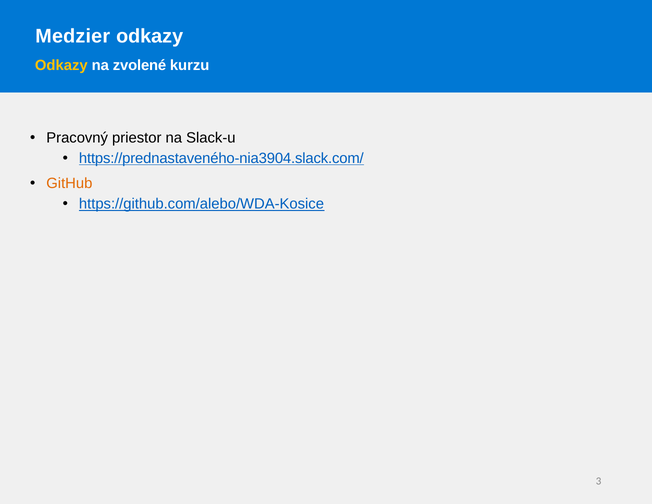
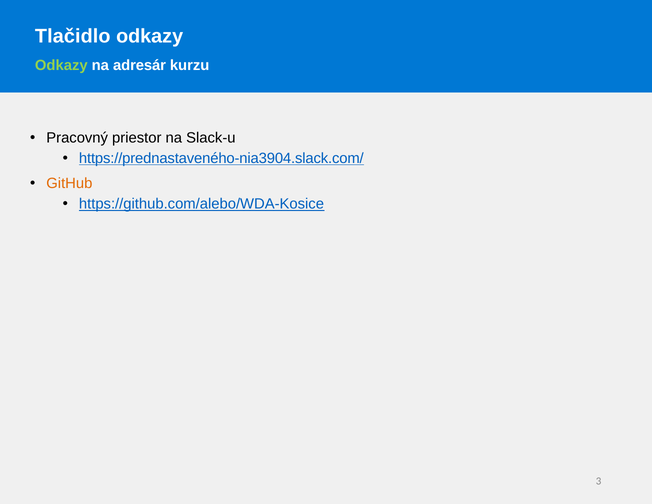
Medzier: Medzier -> Tlačidlo (73, 36)
Odkazy colour: yellow -> light green (61, 65)
zvolené: zvolené -> adresár (139, 65)
